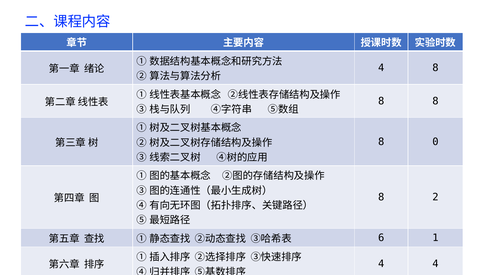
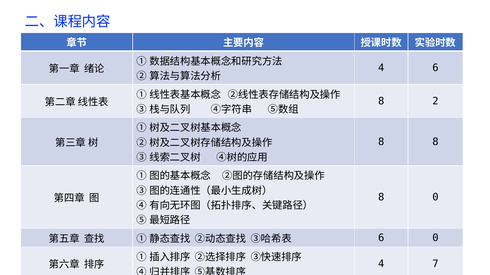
4 8: 8 -> 6 (435, 68)
8 8: 8 -> 2 (435, 101)
8 0: 0 -> 8 (435, 142)
8 2: 2 -> 0 (435, 198)
6 1: 1 -> 0 (435, 238)
4 4: 4 -> 7 (435, 264)
